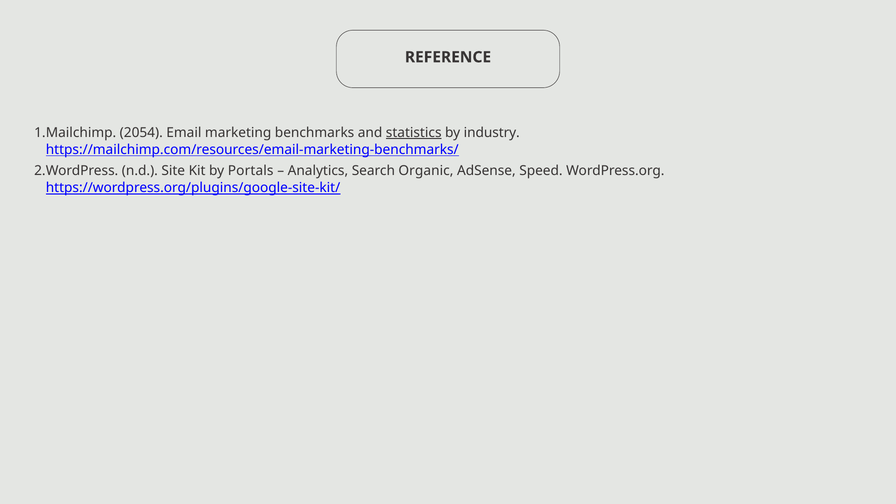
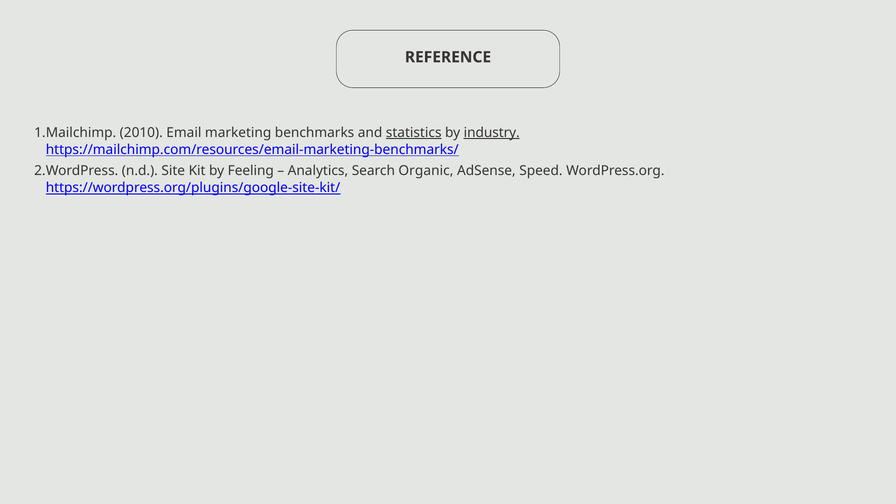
2054: 2054 -> 2010 (141, 133)
industry underline: none -> present (492, 133)
Portals: Portals -> Feeling (251, 171)
